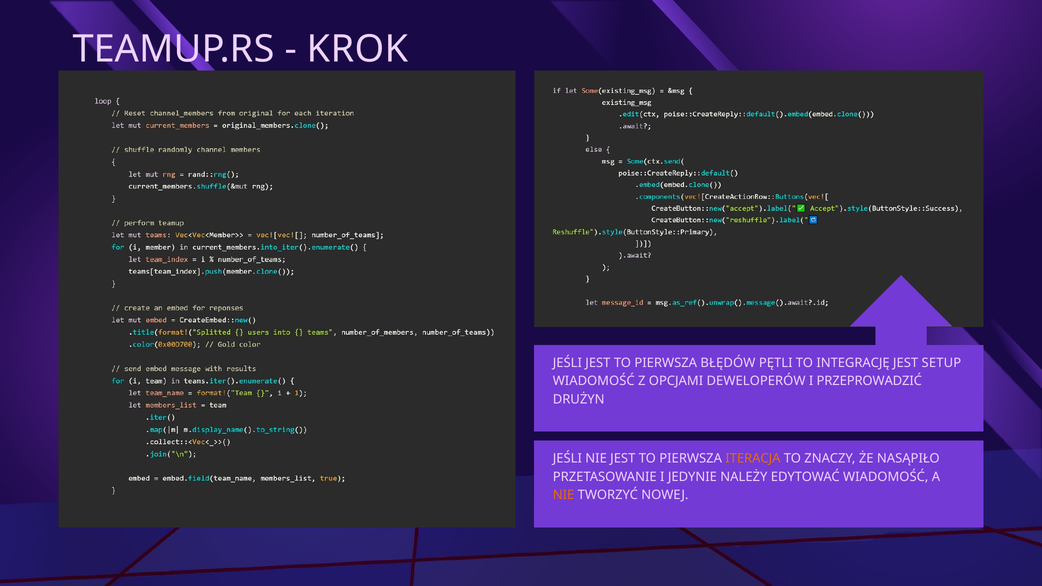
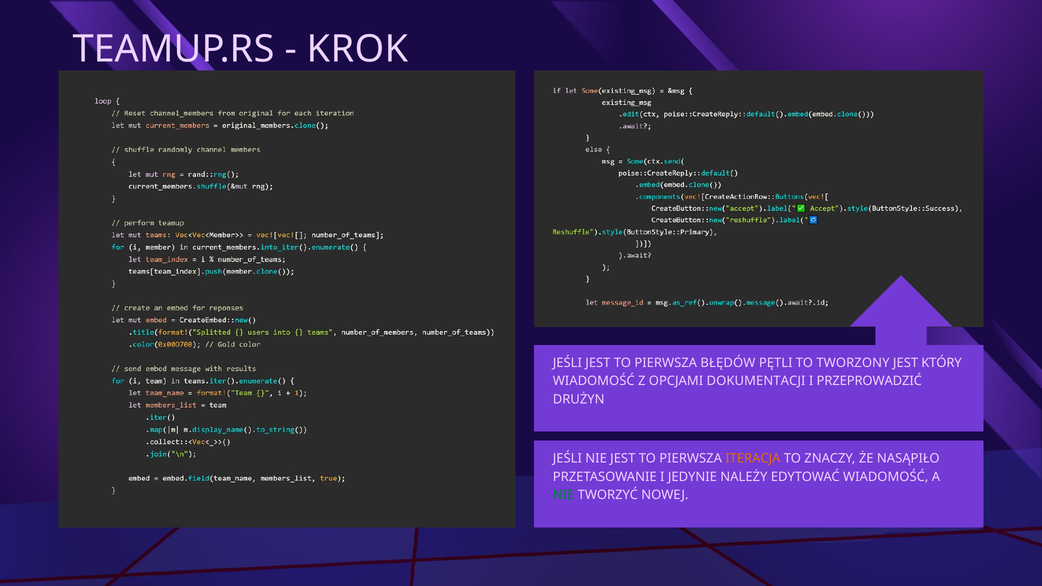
INTEGRACJĘ: INTEGRACJĘ -> TWORZONY (853, 363)
SETUP: SETUP -> KTÓRY (942, 363)
DEWELOPERÓW: DEWELOPERÓW -> DOKUMENTACJI (756, 381)
NIE colour: orange -> green (564, 495)
